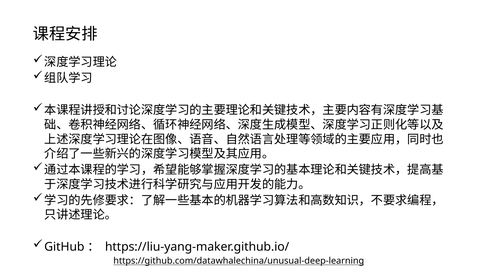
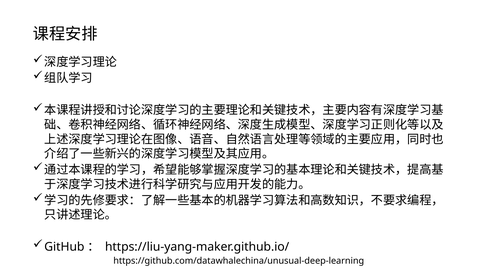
https://github.com/datawhalechina/unusual-deep-learning underline: present -> none (239, 261)
